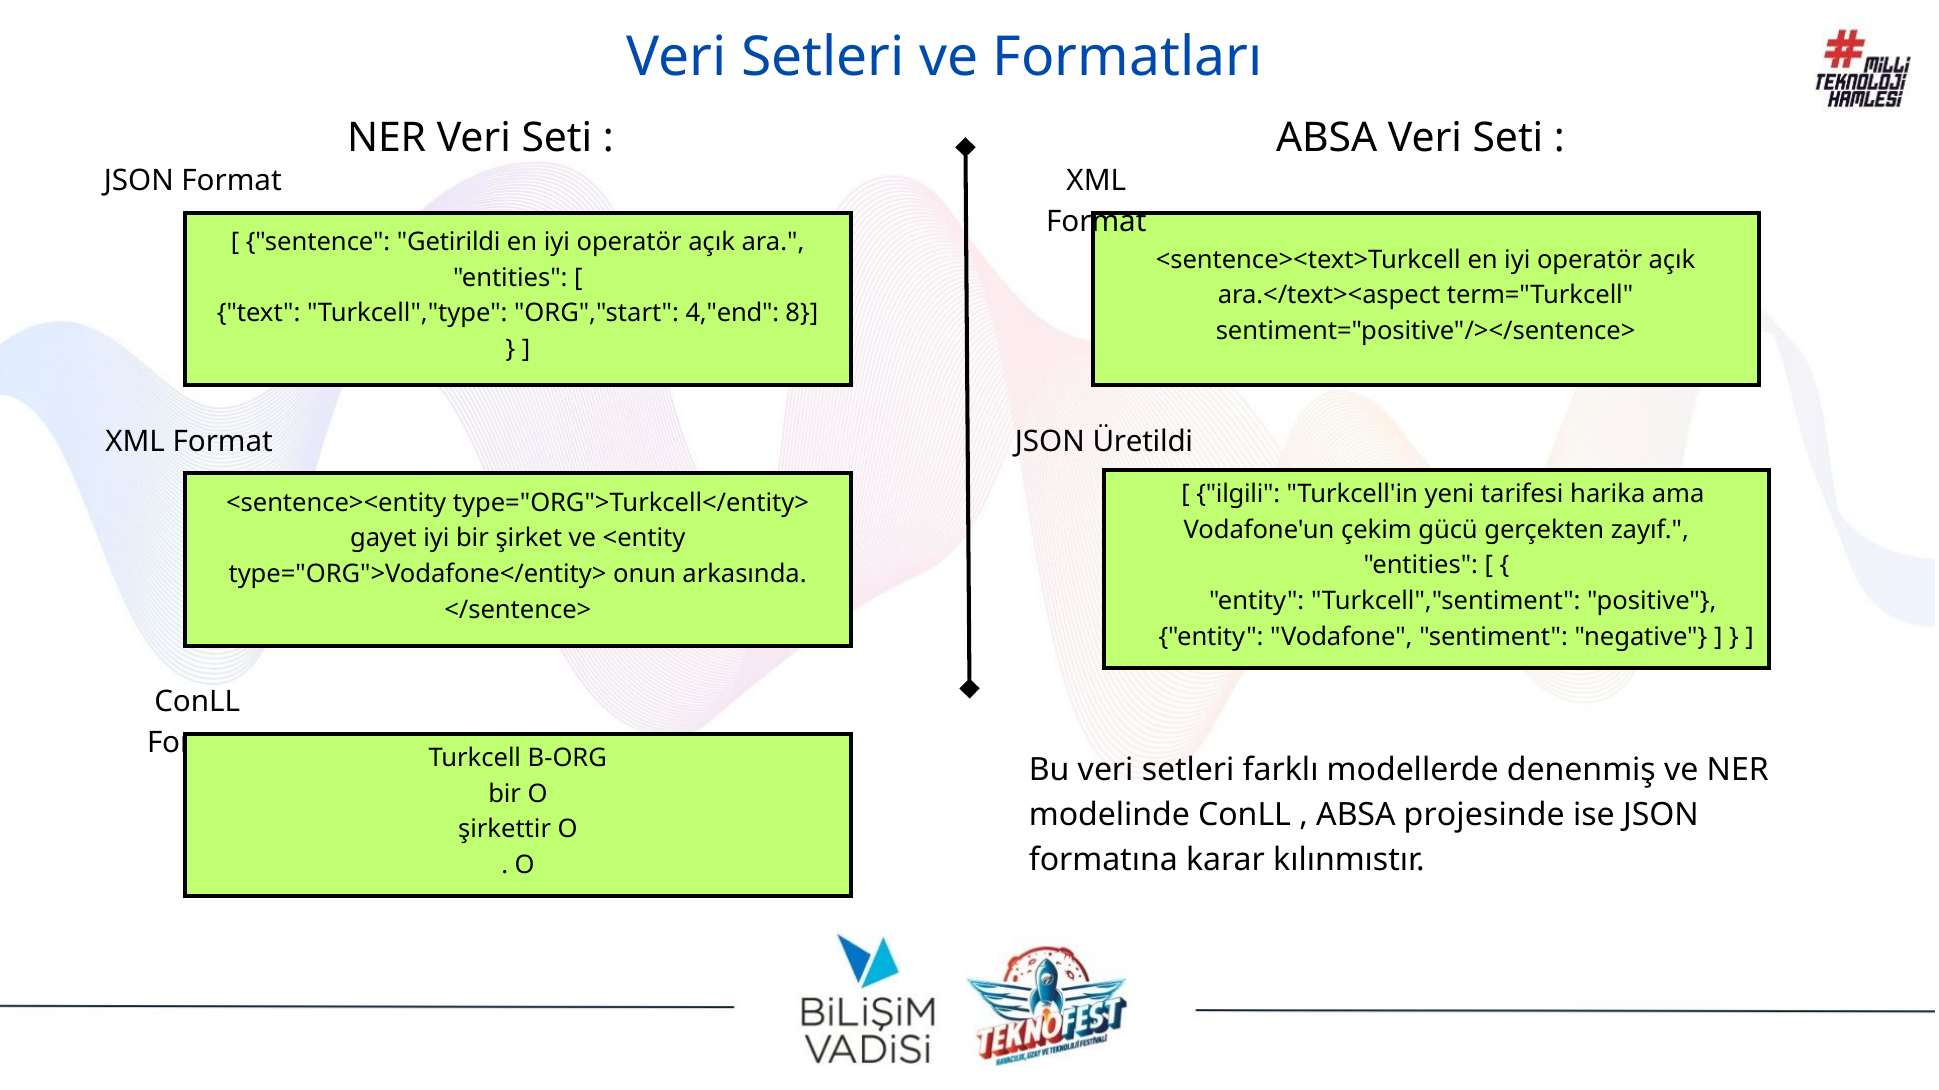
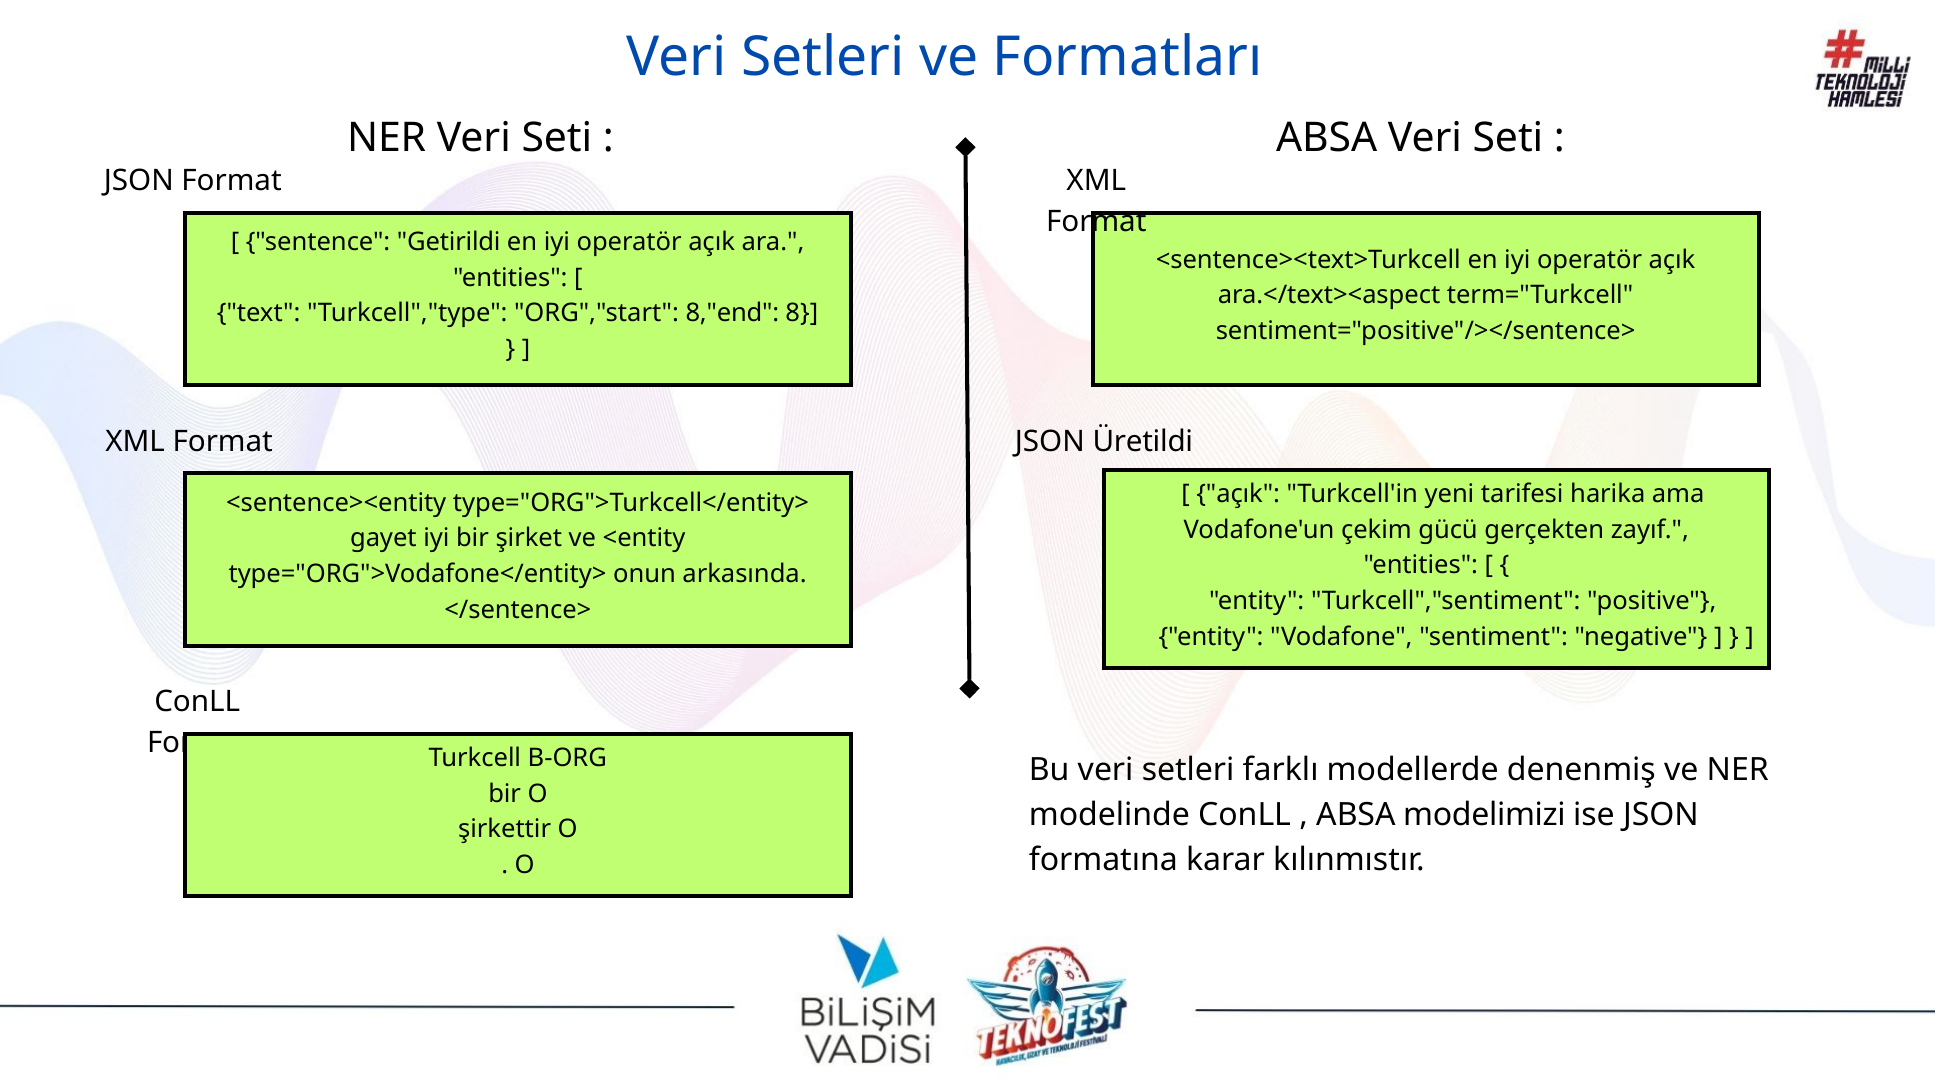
4,"end: 4,"end -> 8,"end (732, 314)
ilgili: ilgili -> açık (1238, 494)
projesinde: projesinde -> modelimizi (1484, 815)
